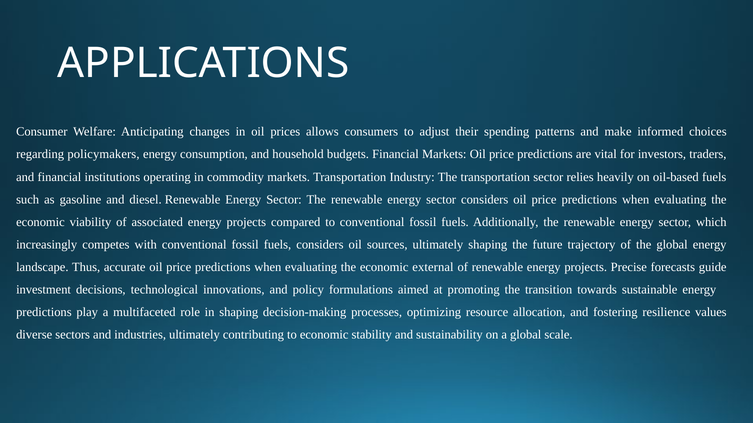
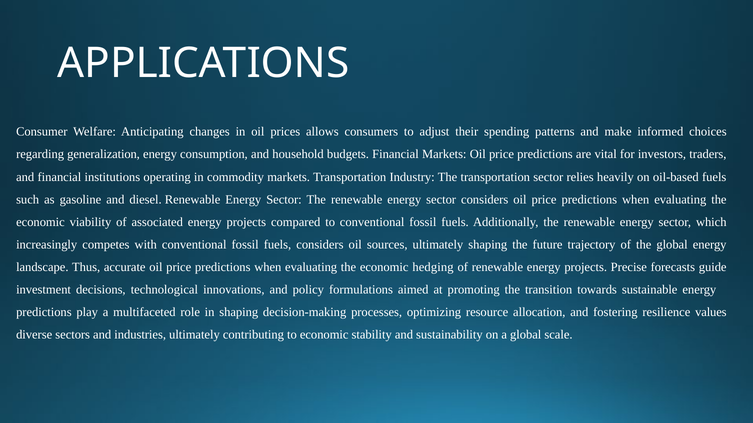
policymakers: policymakers -> generalization (104, 155)
external: external -> hedging (433, 267)
